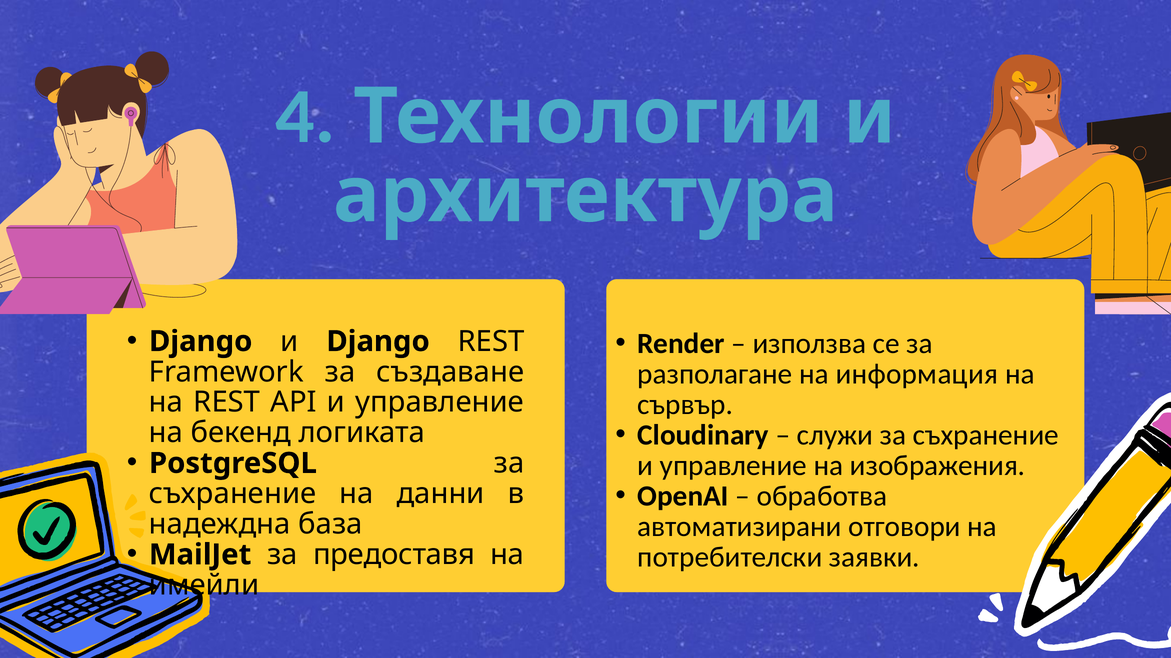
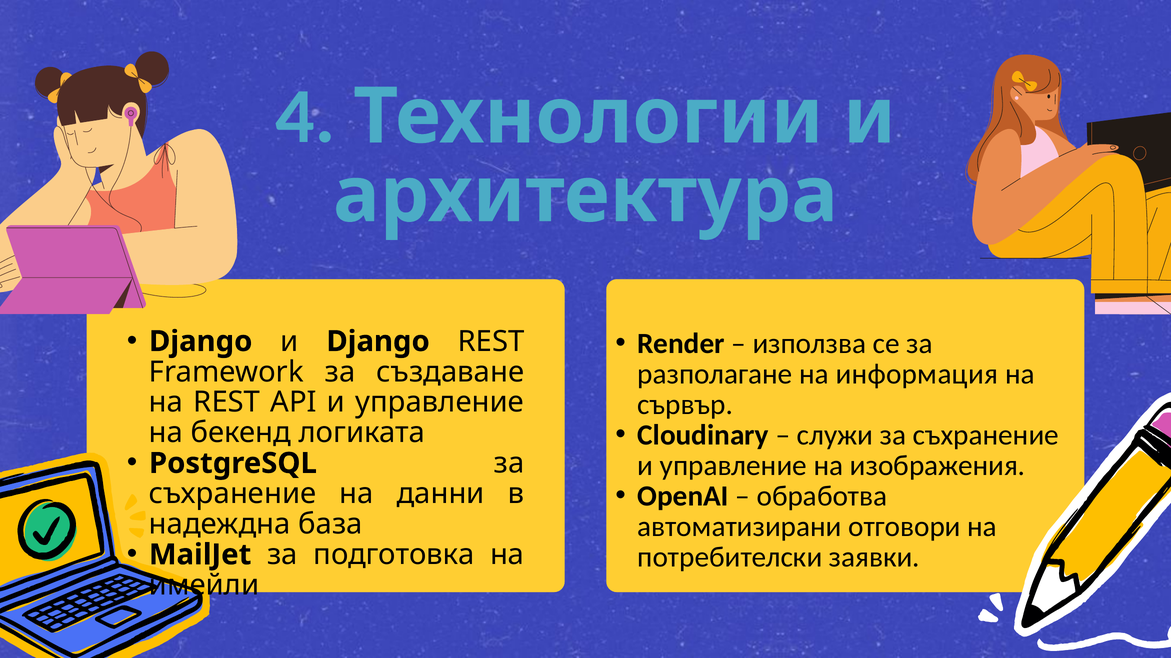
предоставя: предоставя -> подготовка (394, 555)
